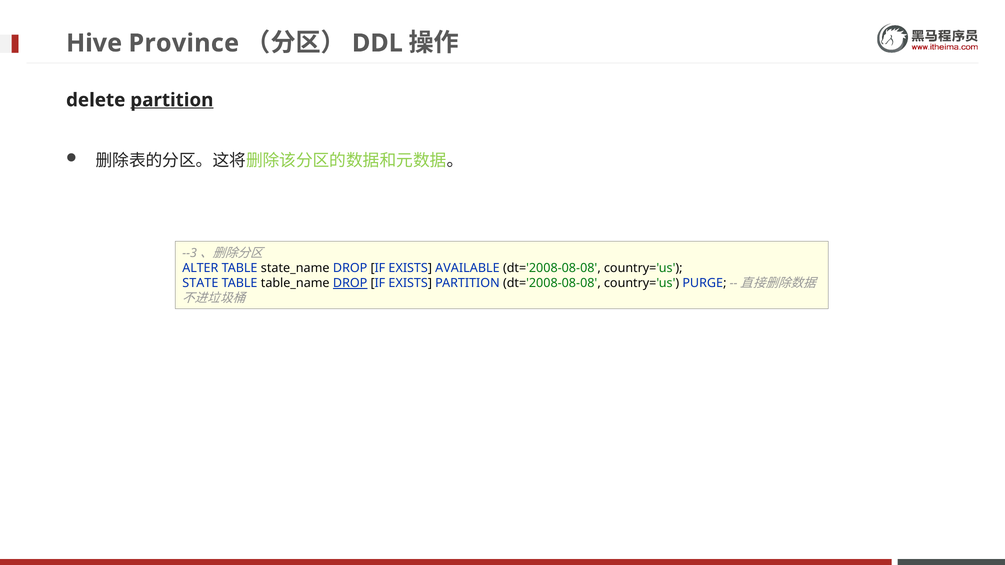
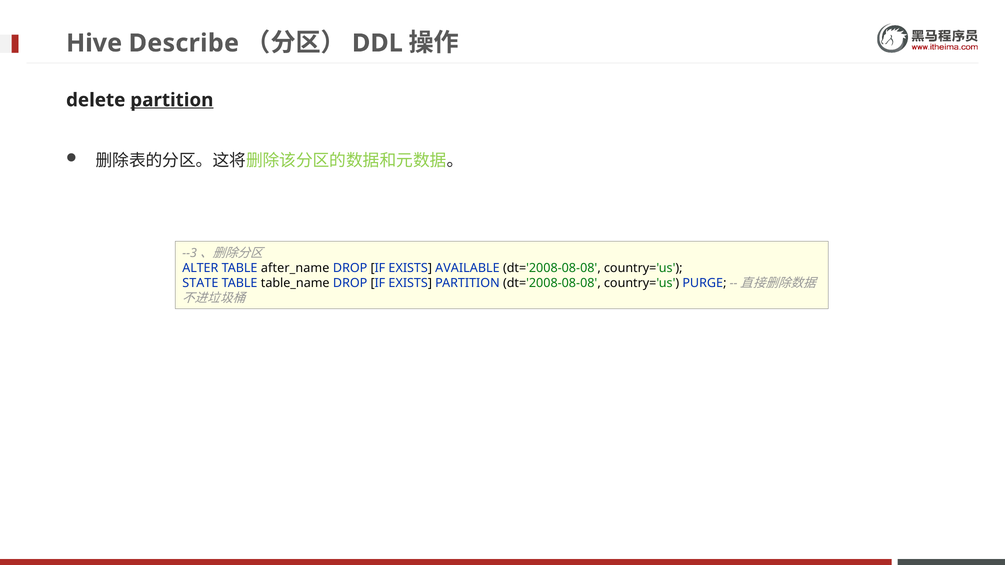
Province: Province -> Describe (184, 43)
state_name: state_name -> after_name (295, 268)
DROP underline: present -> none (350, 283)
